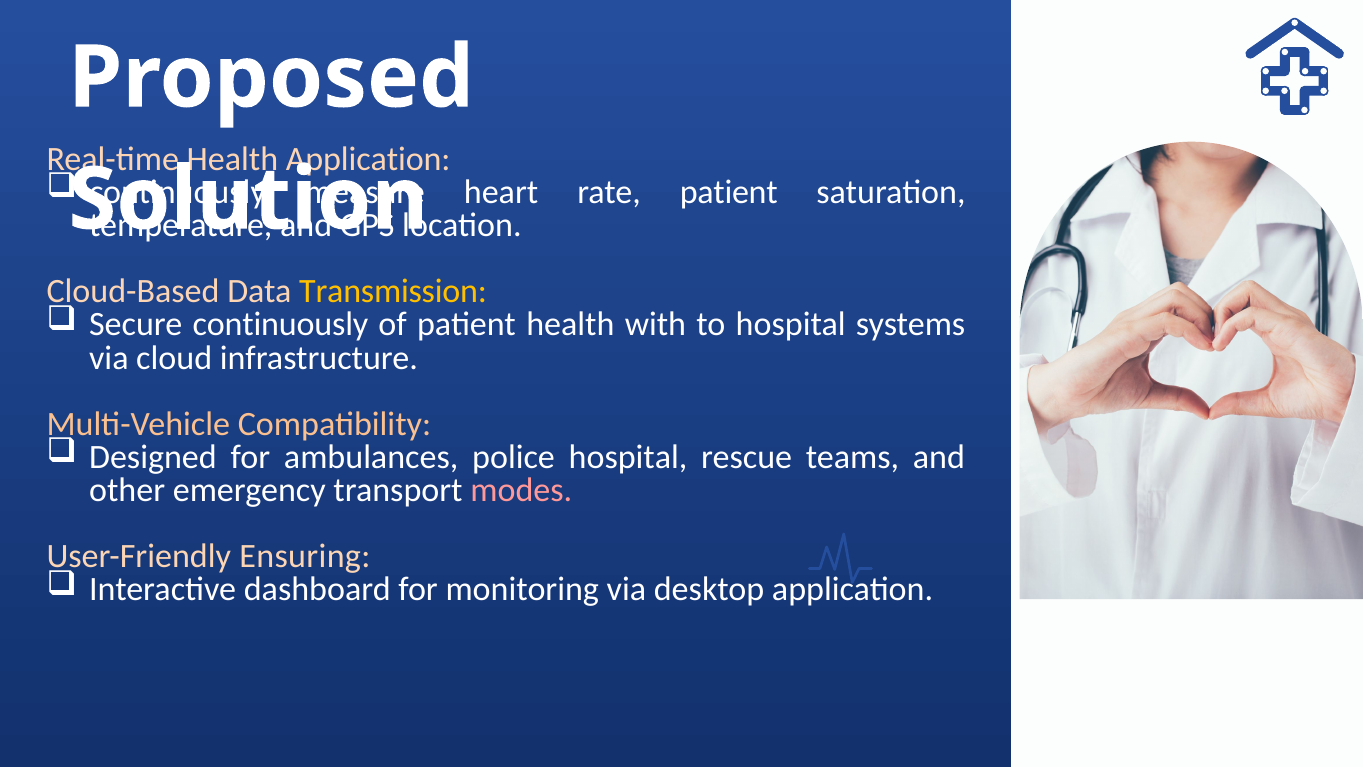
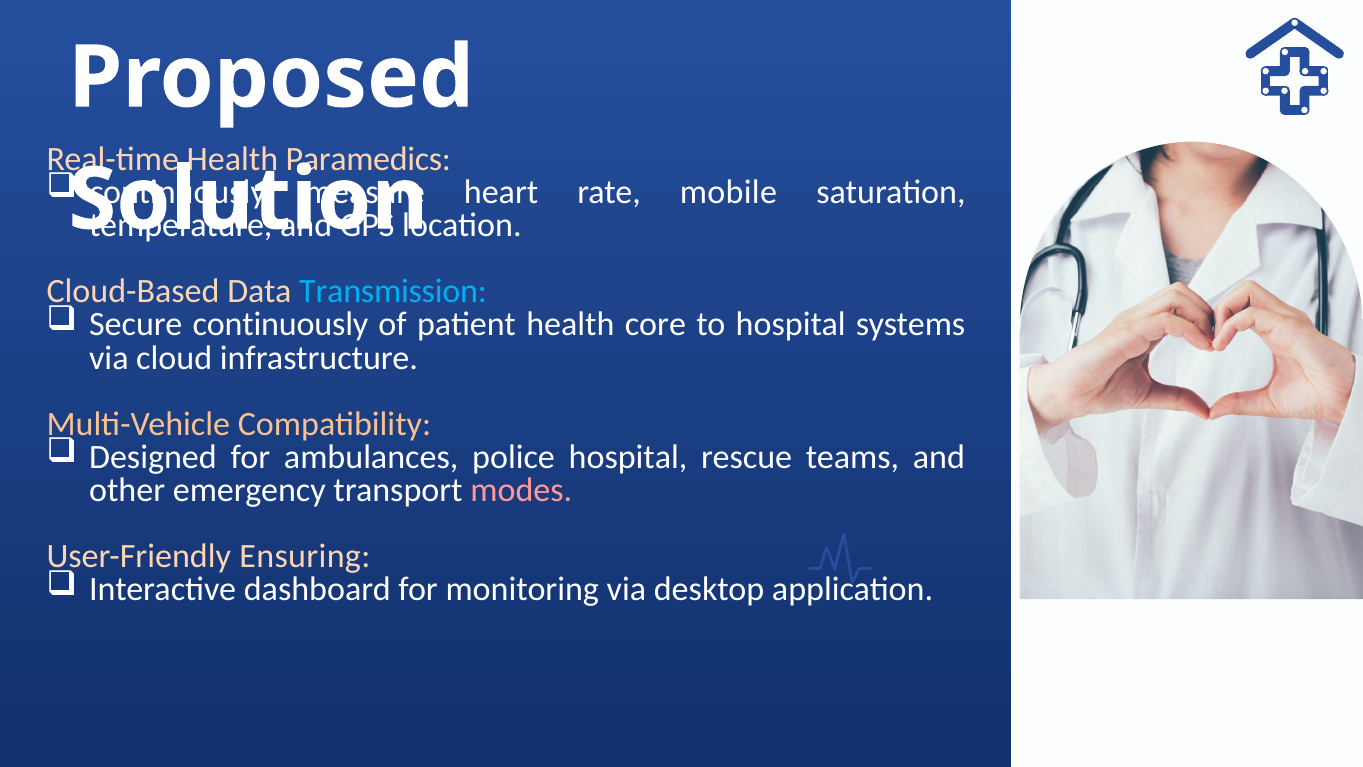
Health Application: Application -> Paramedics (368, 159)
rate patient: patient -> mobile (728, 192)
Transmission colour: yellow -> light blue (393, 291)
with: with -> core (655, 325)
